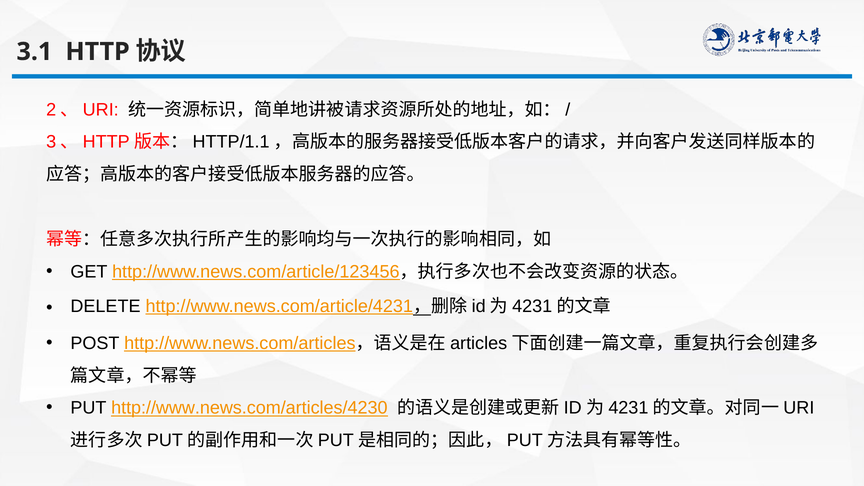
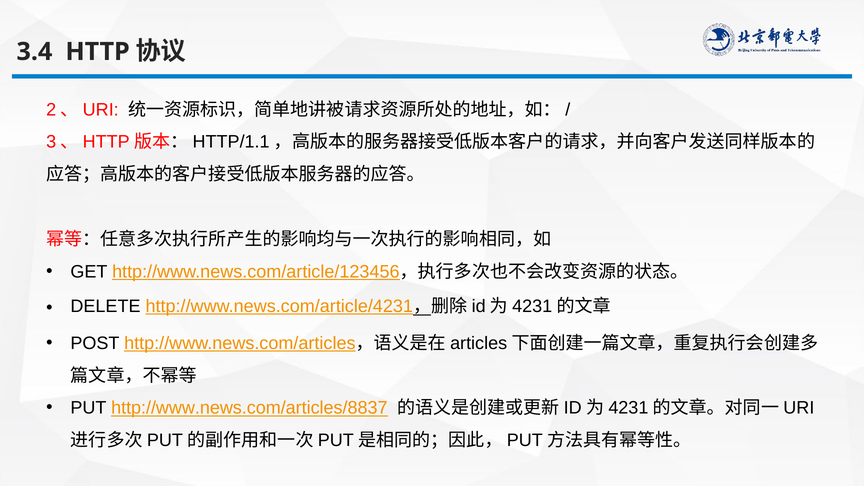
3.1: 3.1 -> 3.4 (34, 52)
http://www.news.com/articles/4230: http://www.news.com/articles/4230 -> http://www.news.com/articles/8837 (249, 408)
